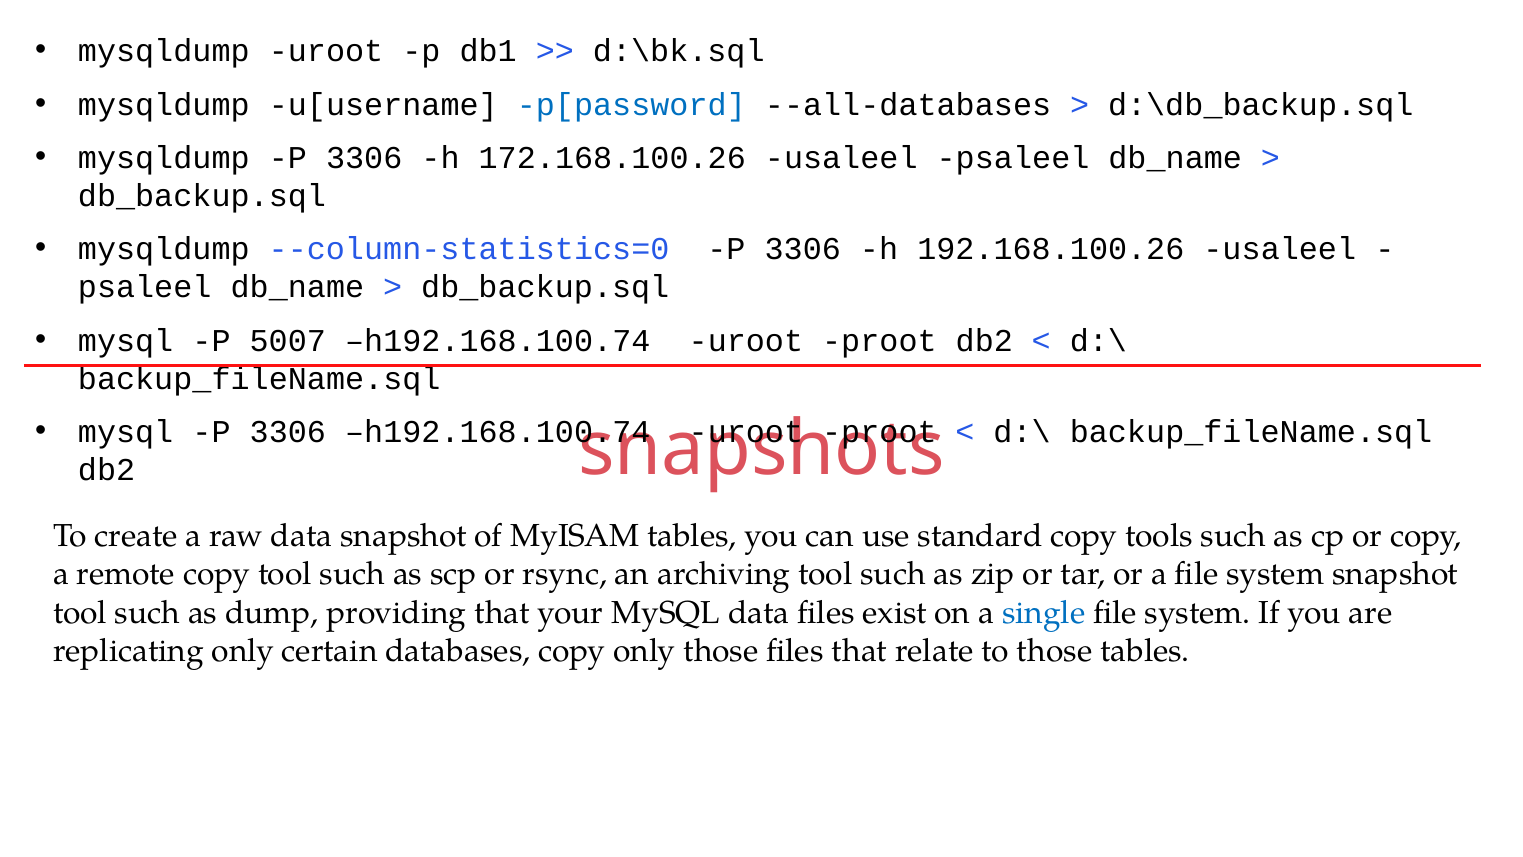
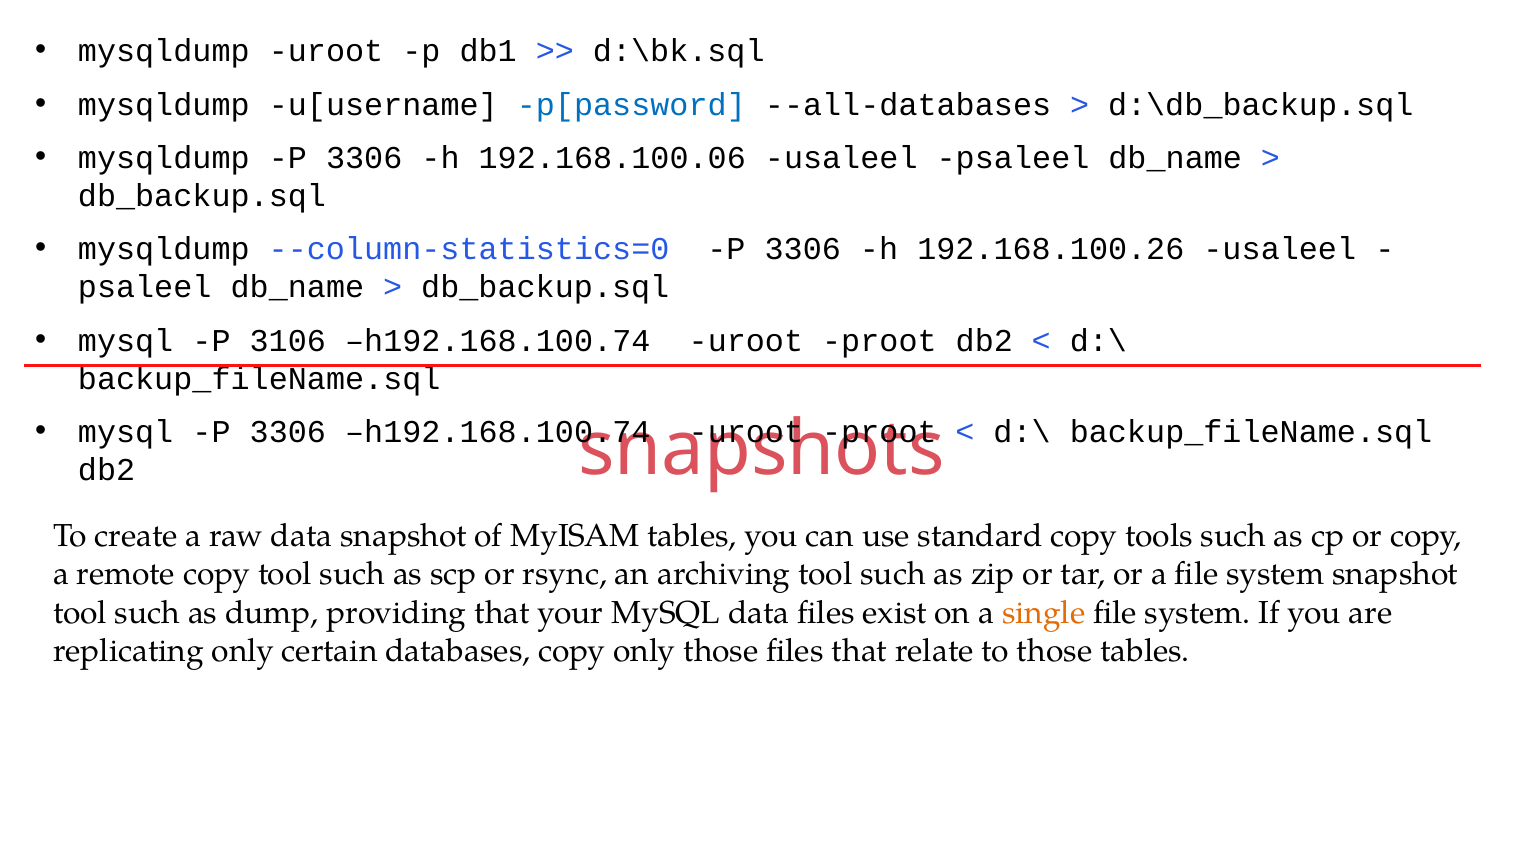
172.168.100.26: 172.168.100.26 -> 192.168.100.06 (612, 158)
5007: 5007 -> 3106 (288, 341)
single colour: blue -> orange (1044, 612)
